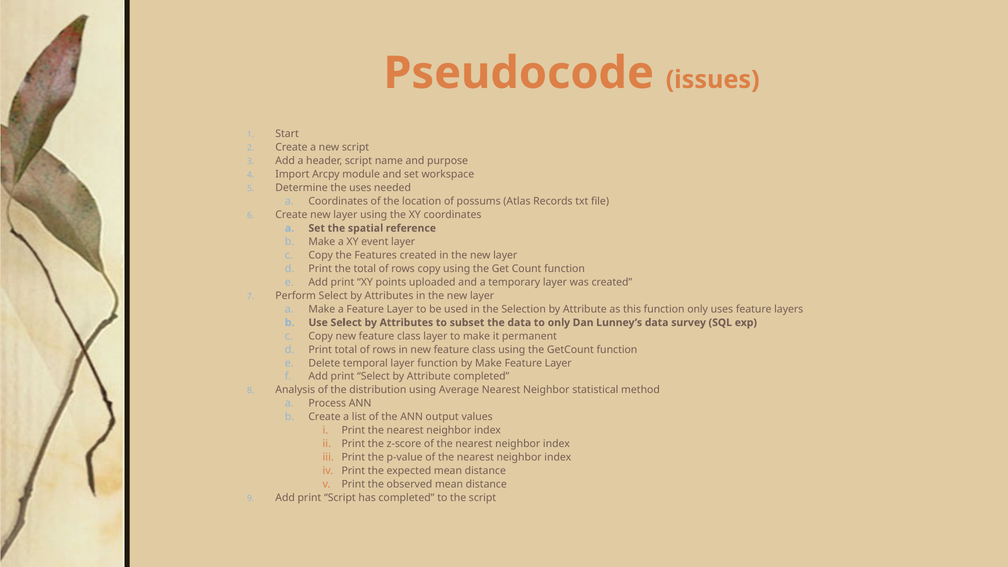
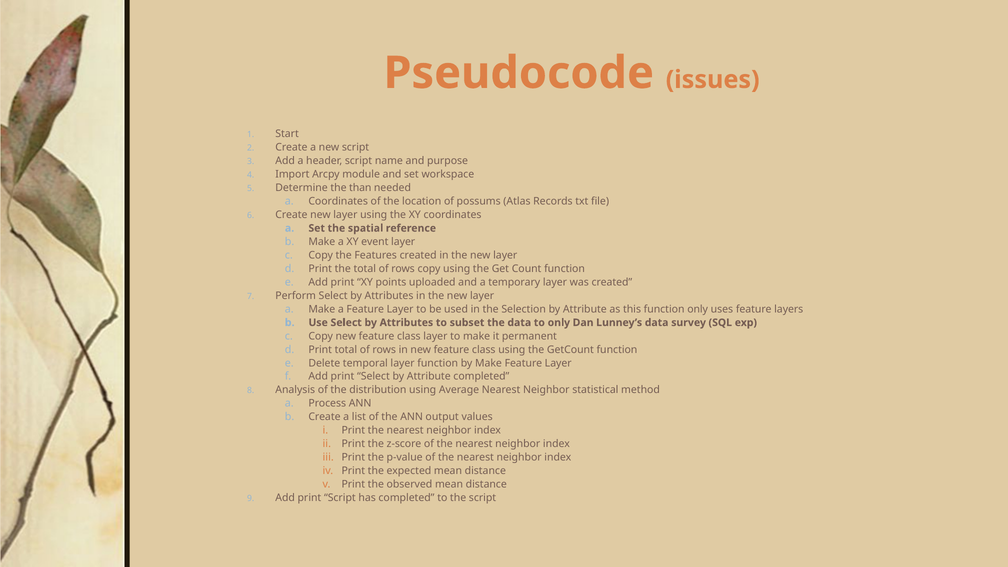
the uses: uses -> than (360, 188)
